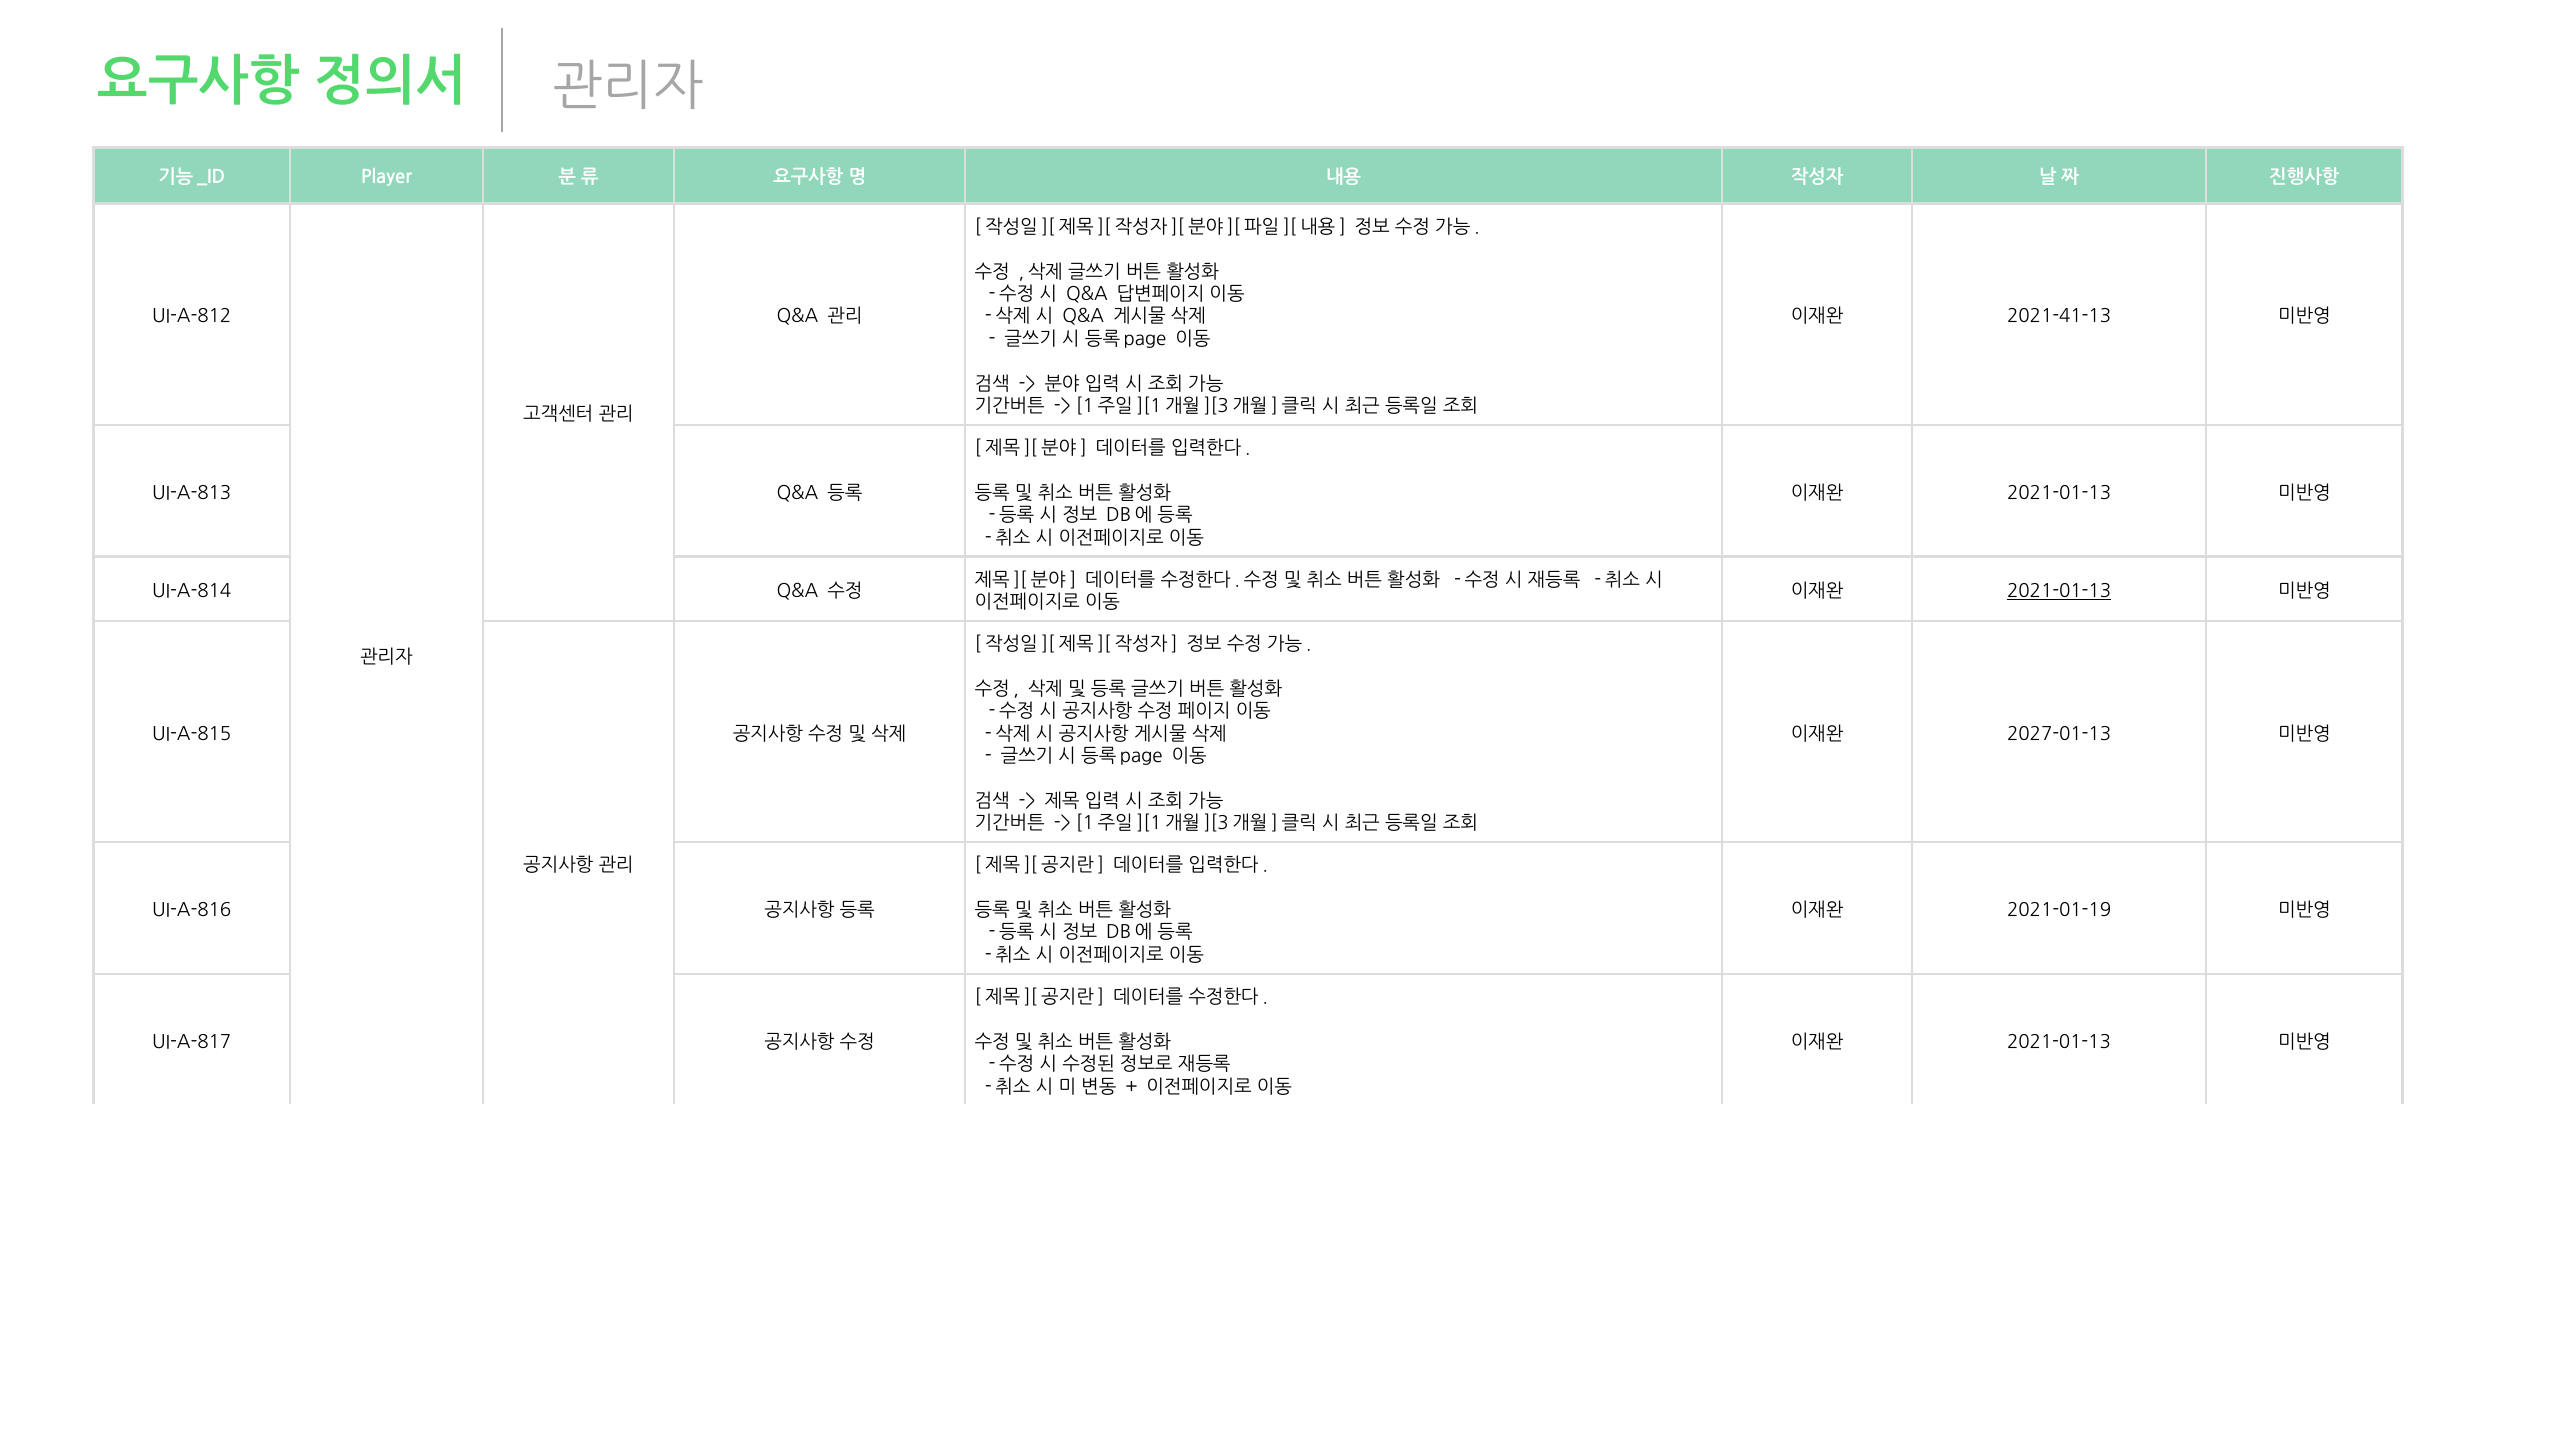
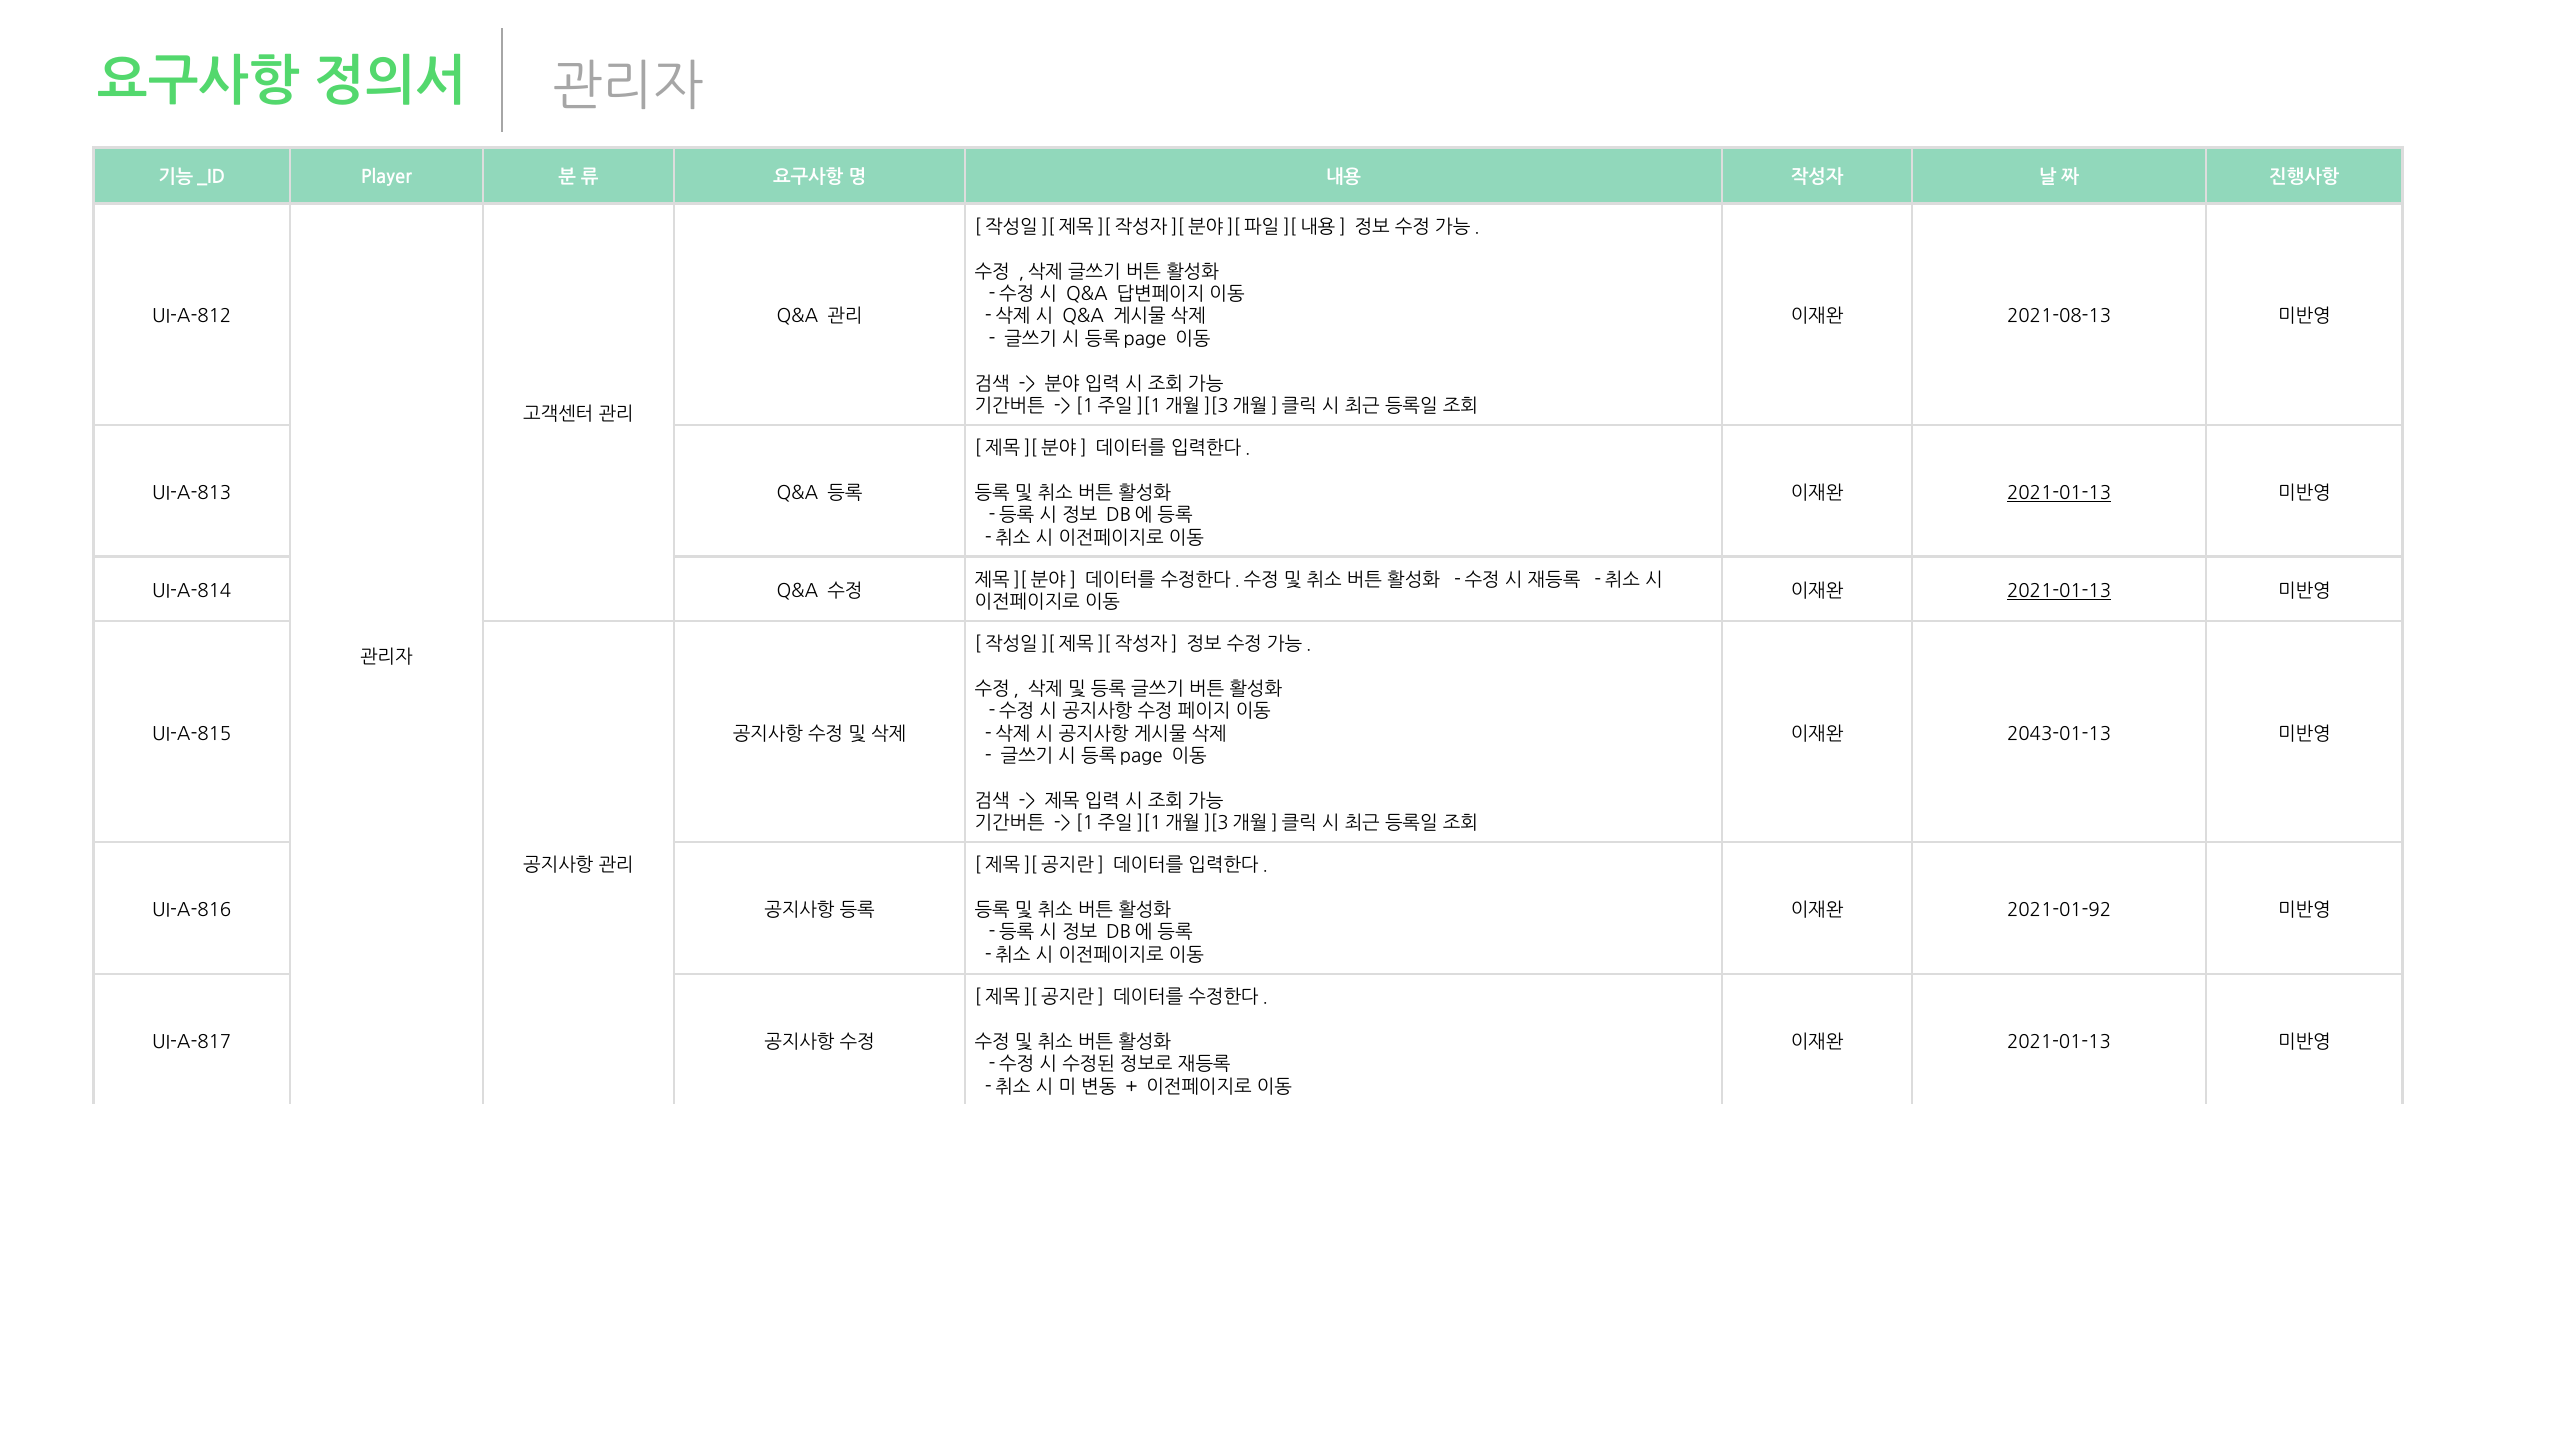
2021-41-13: 2021-41-13 -> 2021-08-13 (2059, 317)
2021-01-13 underline: none -> present (2059, 493)
2027-01-13: 2027-01-13 -> 2043-01-13 (2059, 734)
2021-01-19: 2021-01-19 -> 2021-01-92 (2059, 910)
